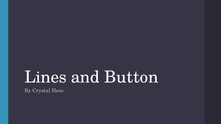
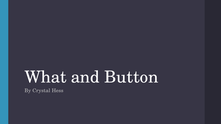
Lines: Lines -> What (46, 77)
